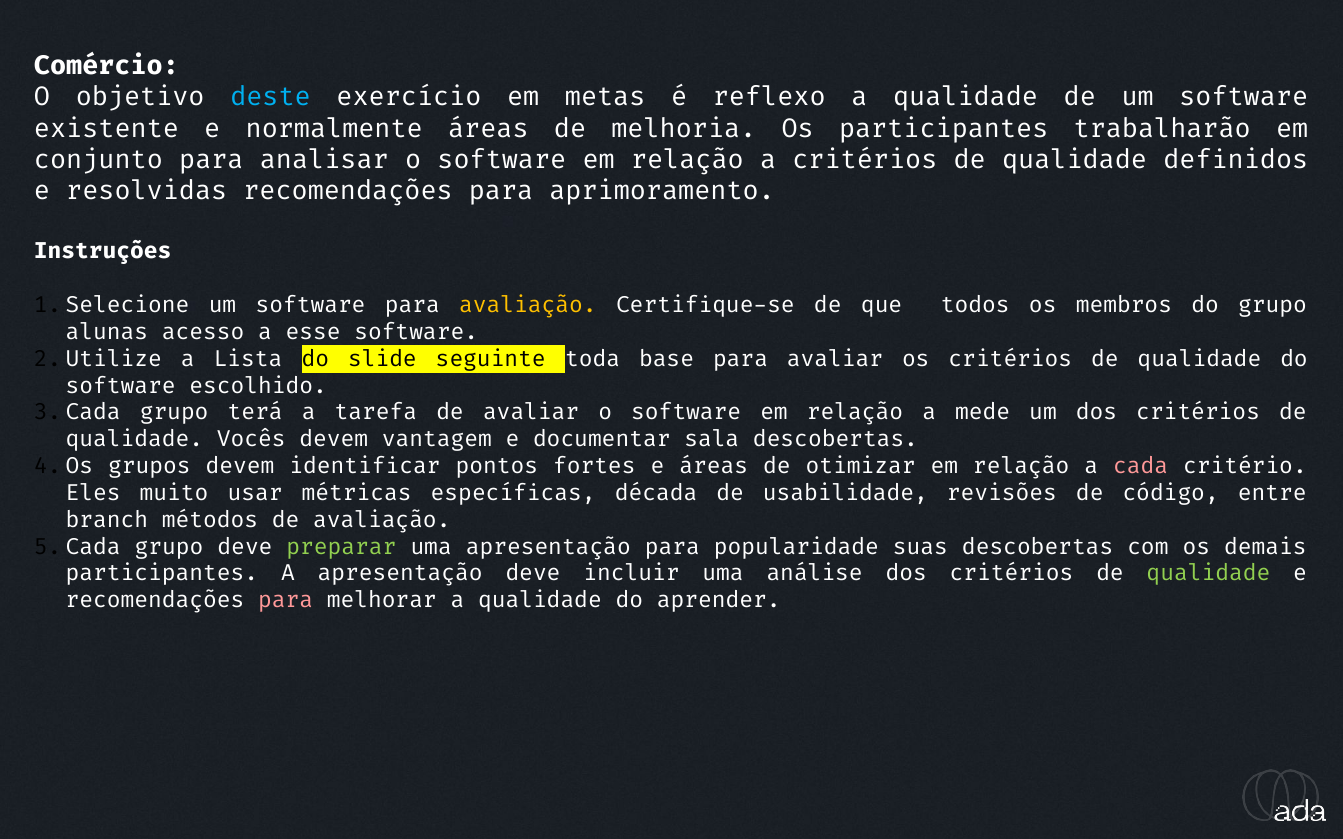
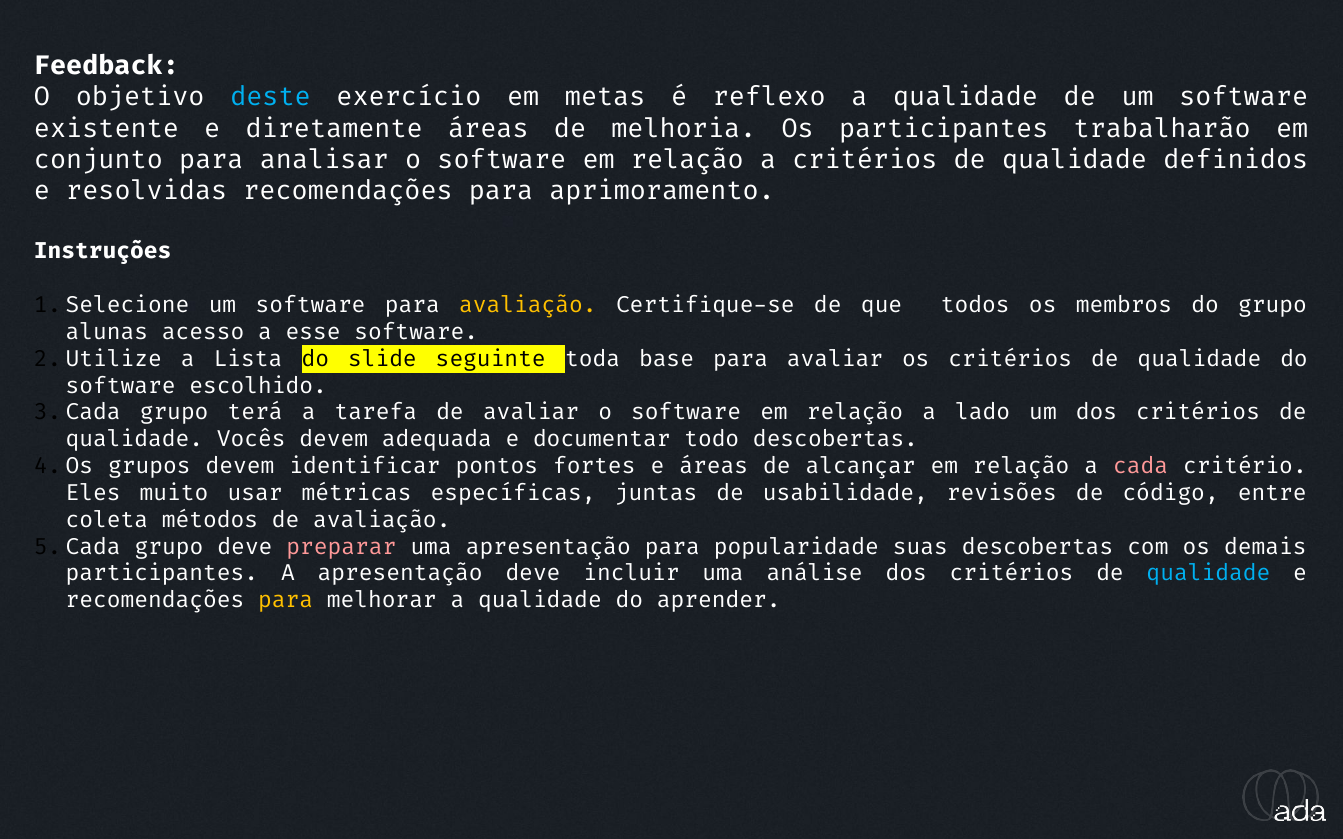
Comércio: Comércio -> Feedback (106, 66)
normalmente: normalmente -> diretamente (334, 129)
mede: mede -> lado (983, 413)
vantagem: vantagem -> adequada (437, 440)
sala: sala -> todo (712, 440)
otimizar: otimizar -> alcançar (861, 466)
década: década -> juntas (656, 493)
branch: branch -> coleta (107, 520)
preparar colour: light green -> pink (341, 547)
qualidade colour: light green -> light blue (1208, 574)
para colour: pink -> yellow (286, 601)
